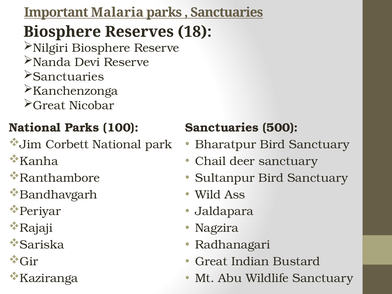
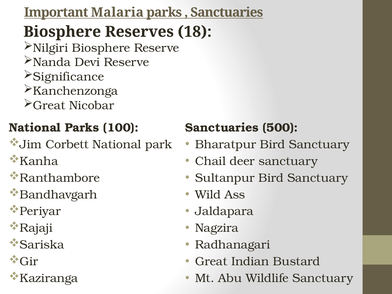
Sanctuaries: Sanctuaries -> Significance (68, 77)
